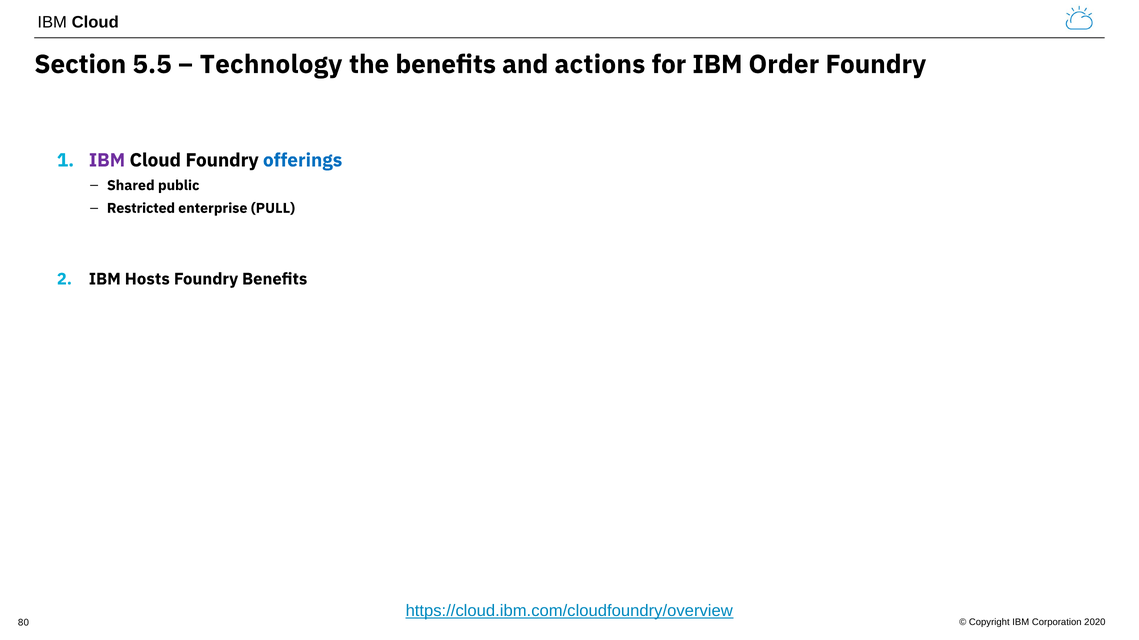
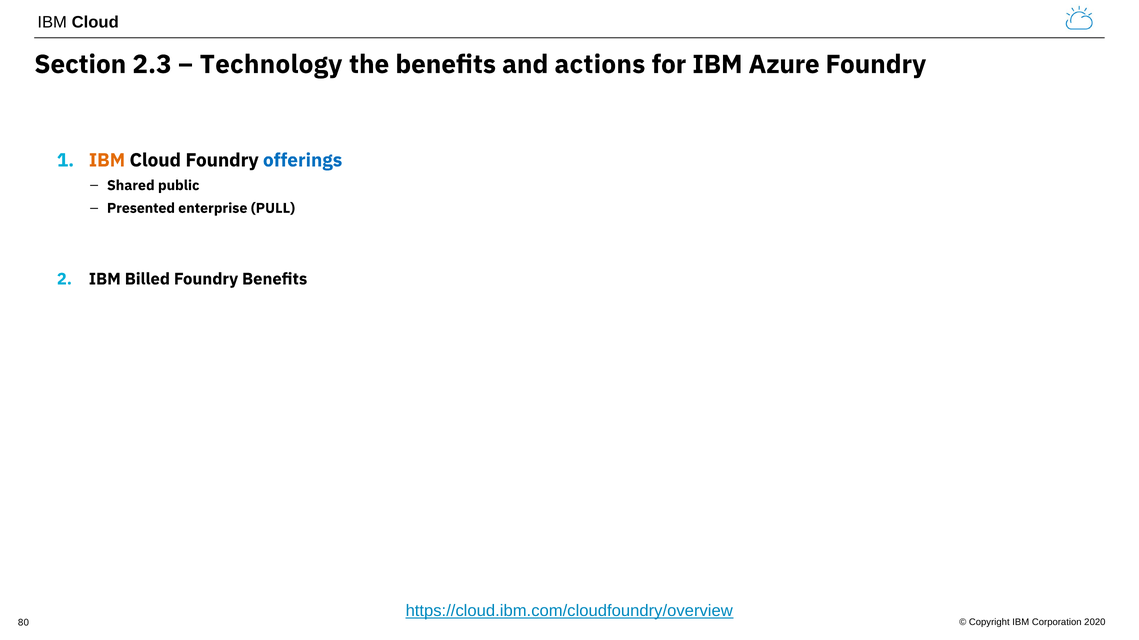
5.5: 5.5 -> 2.3 (152, 64)
Order: Order -> Azure (784, 64)
IBM colour: purple -> orange (107, 160)
Restricted: Restricted -> Presented (141, 208)
Hosts: Hosts -> Billed (147, 279)
